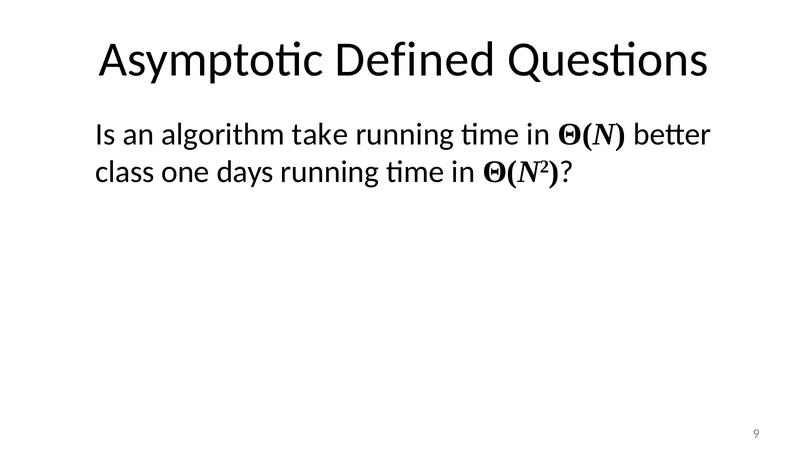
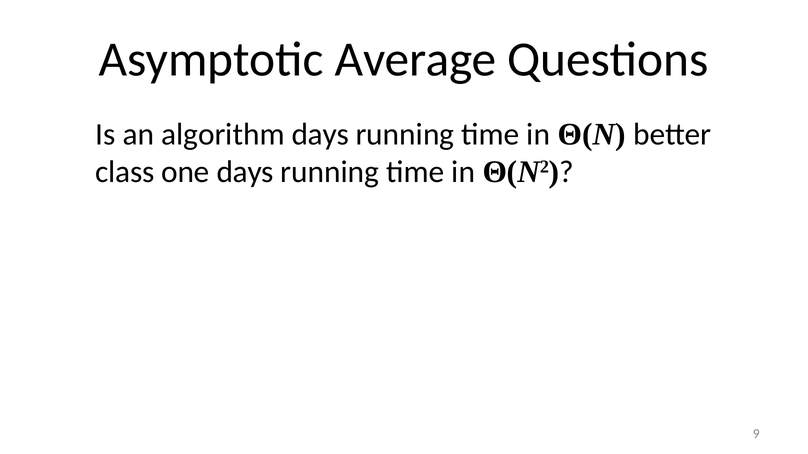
Defined: Defined -> Average (416, 60)
algorithm take: take -> days (320, 134)
